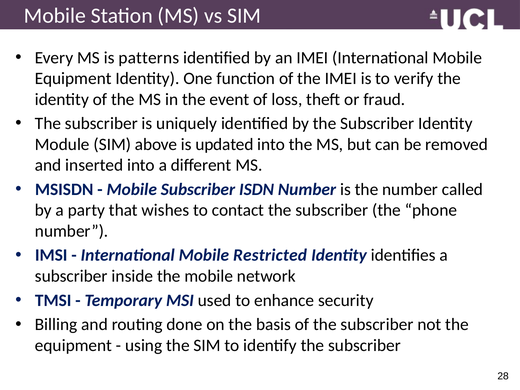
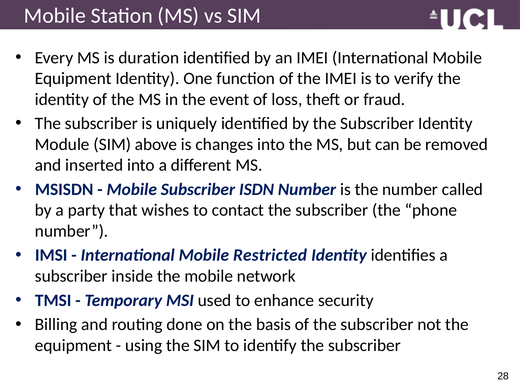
patterns: patterns -> duration (149, 58)
updated: updated -> changes (224, 144)
